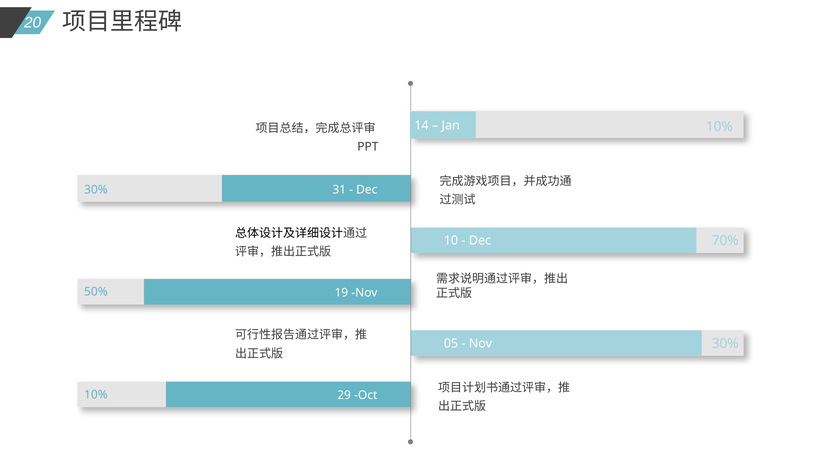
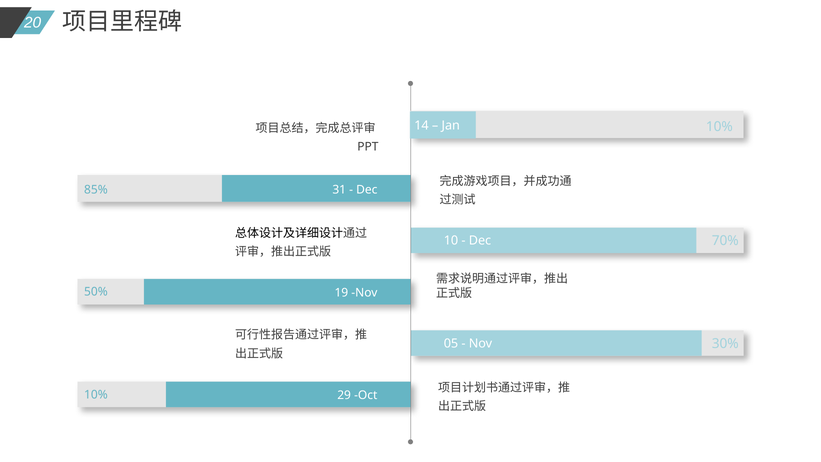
30%: 30% -> 85% (96, 190)
